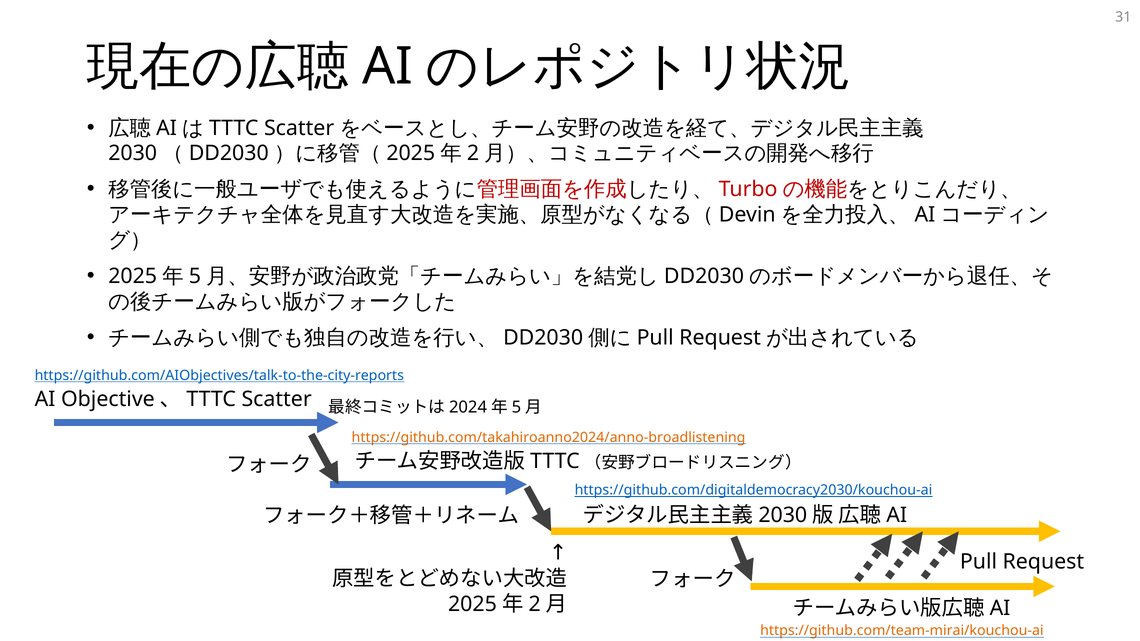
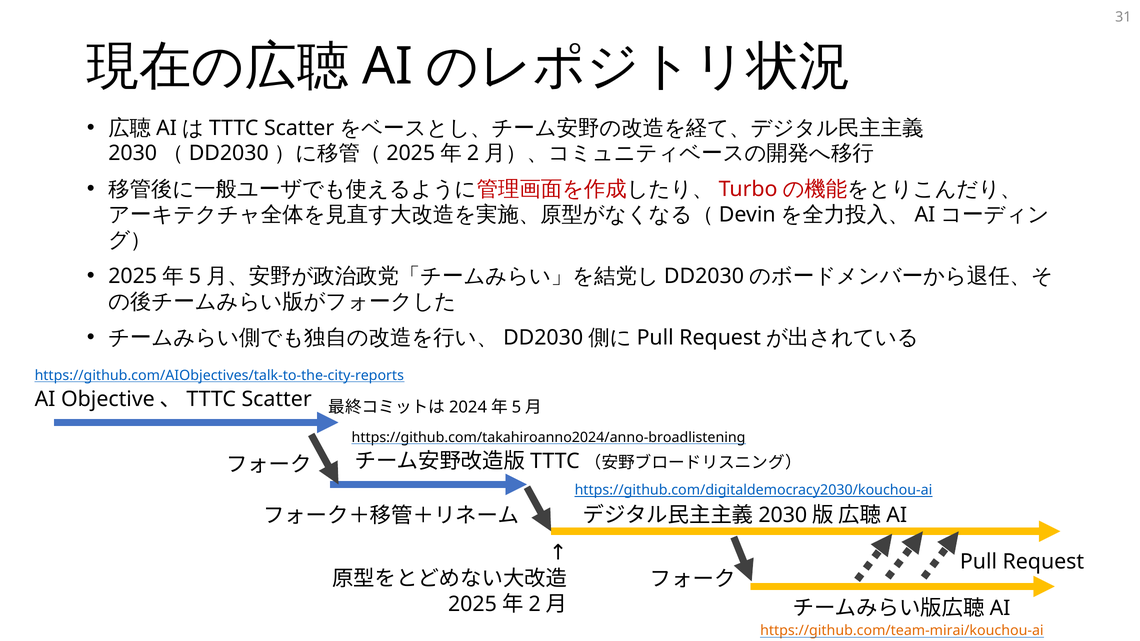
https://github.com/takahiroanno2024/anno-broadlistening colour: orange -> black (549, 438)
